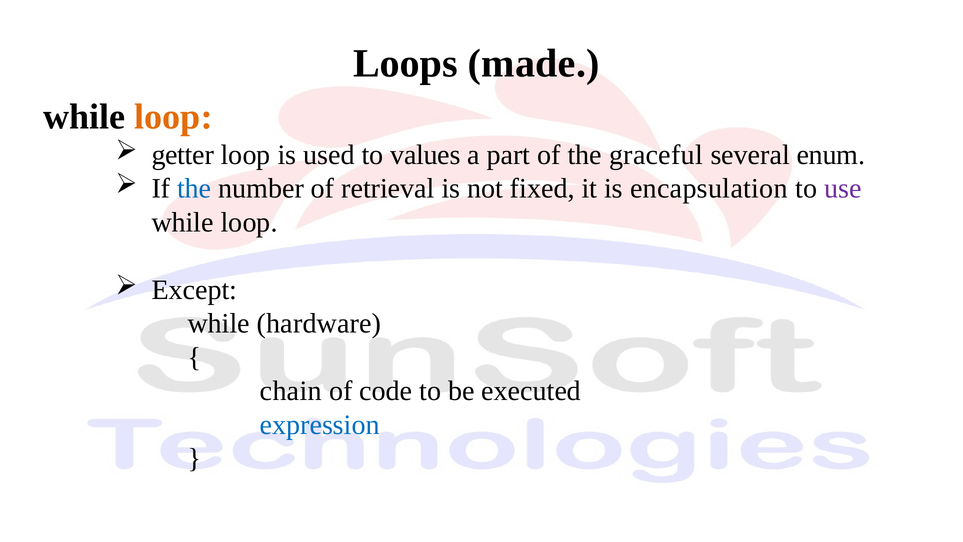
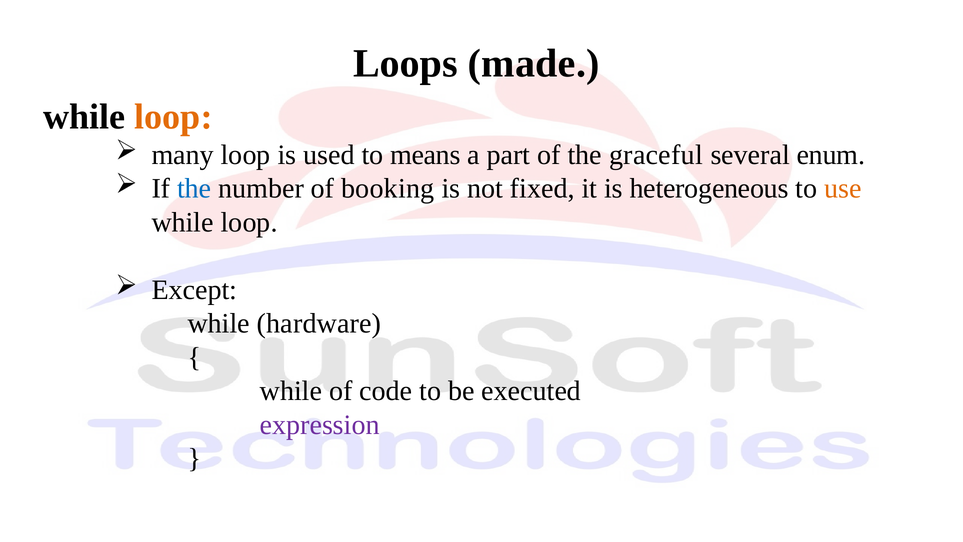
getter: getter -> many (183, 155)
values: values -> means (425, 155)
retrieval: retrieval -> booking (388, 188)
encapsulation: encapsulation -> heterogeneous (709, 188)
use colour: purple -> orange (843, 188)
chain: chain -> while (291, 391)
expression colour: blue -> purple (320, 425)
